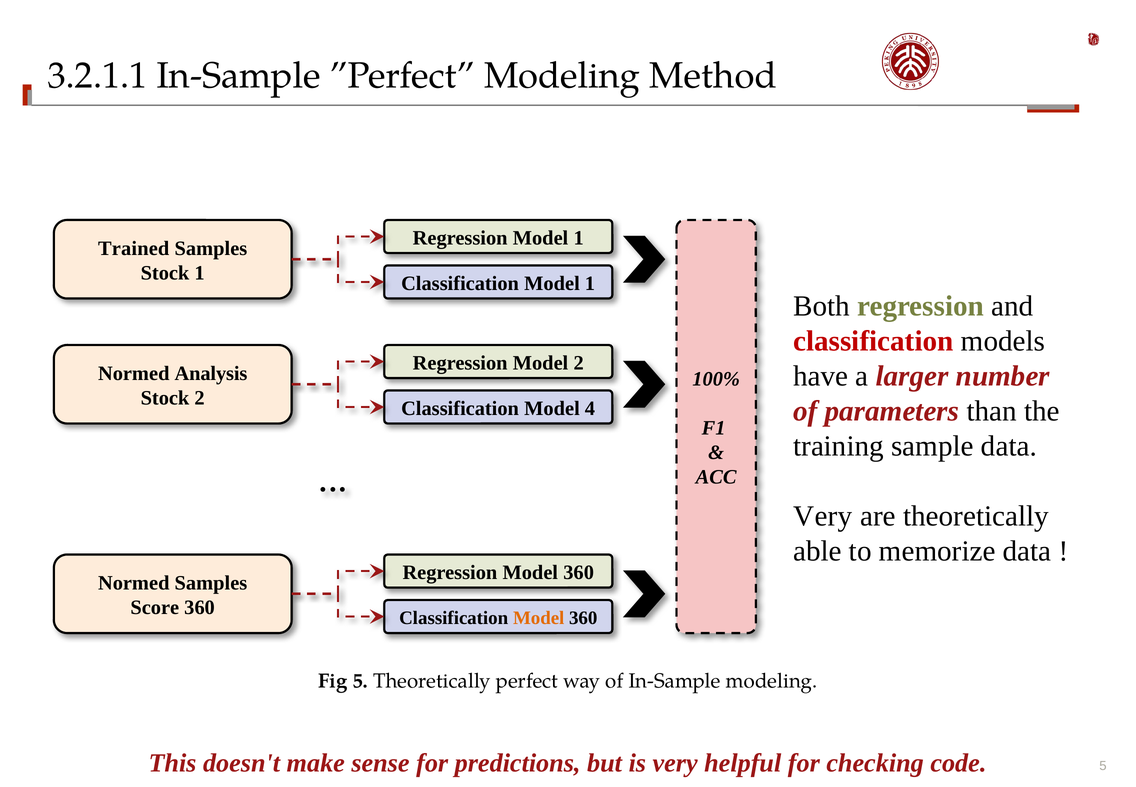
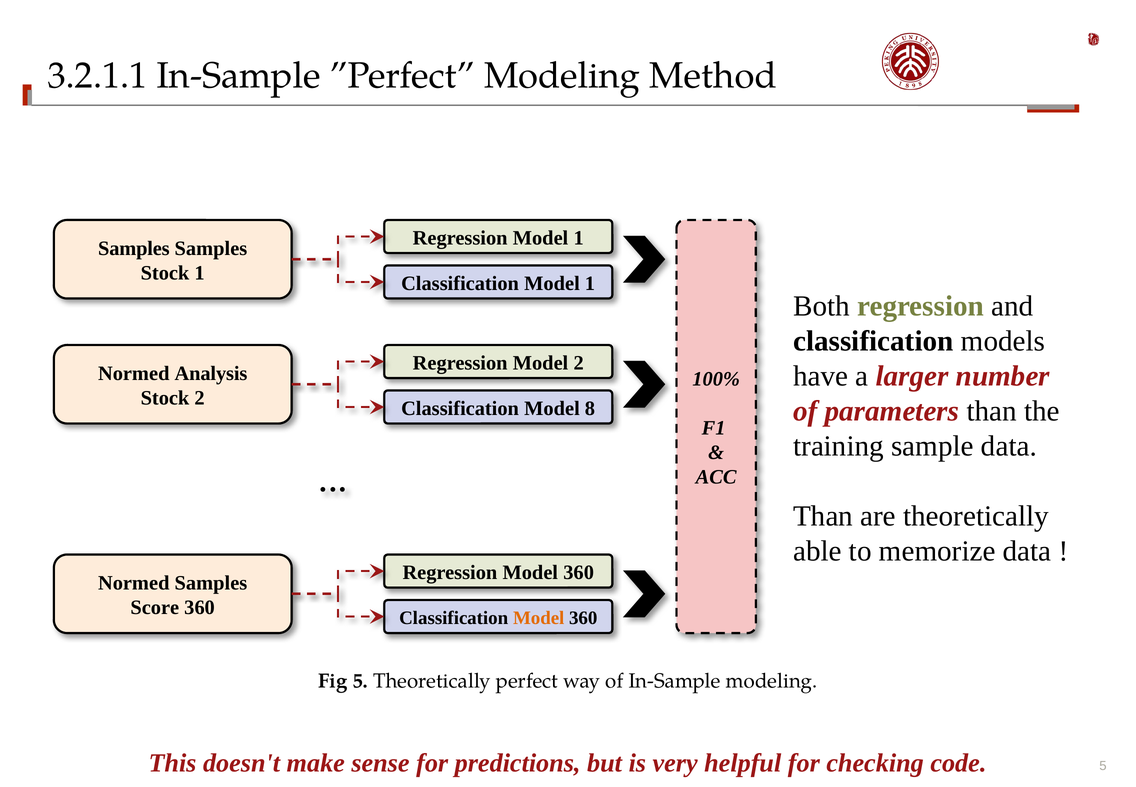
Trained: Trained -> Samples (134, 248)
classification colour: red -> black (873, 341)
4: 4 -> 8 (590, 408)
Very: Very -> Than (823, 516)
